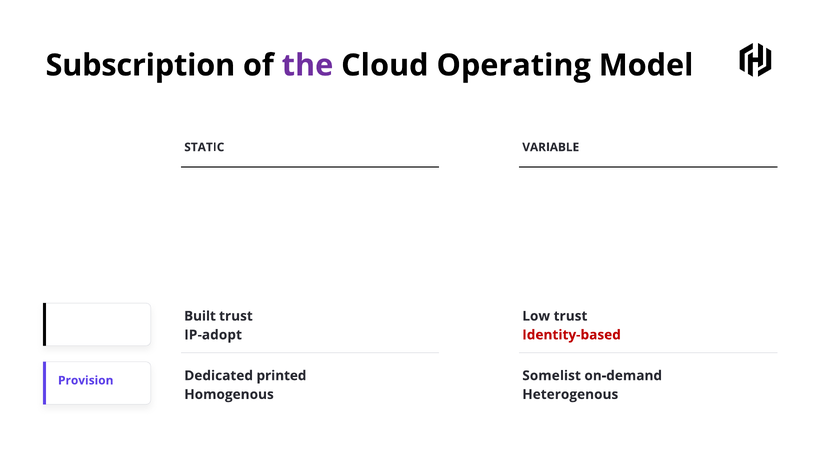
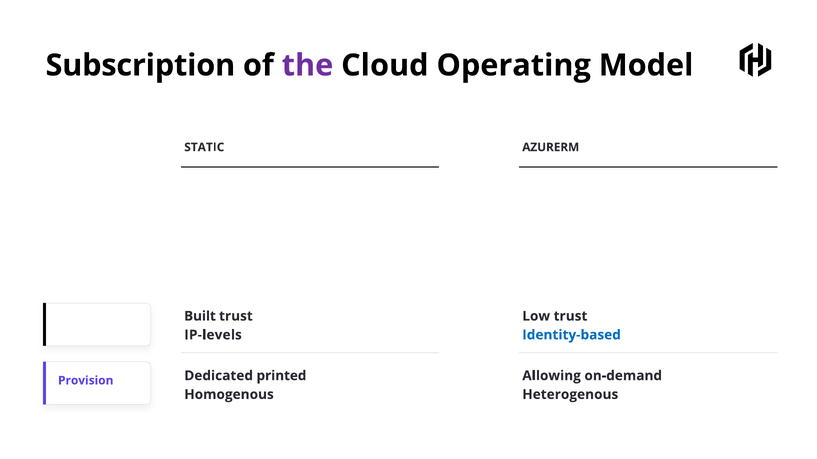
VARIABLE: VARIABLE -> AZURERM (551, 147)
IP-adopt: IP-adopt -> IP-levels (213, 335)
Identity-based colour: red -> blue (572, 335)
Somelist: Somelist -> Allowing (552, 376)
